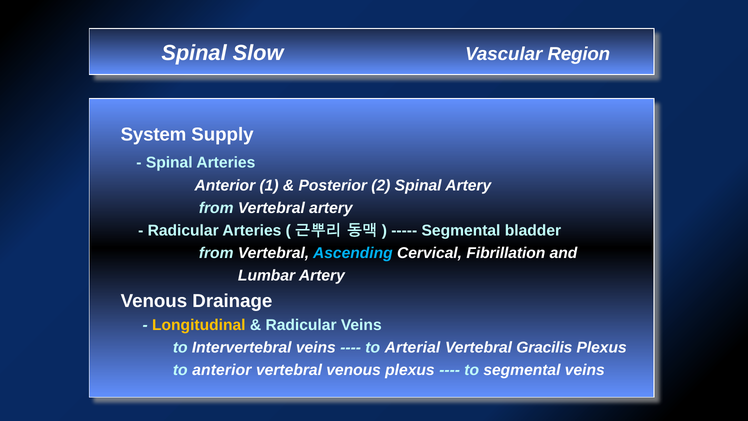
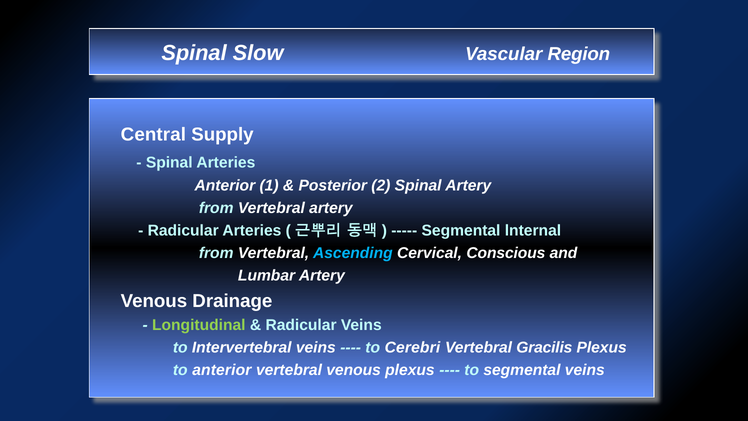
System: System -> Central (153, 135)
bladder: bladder -> lnternal (533, 231)
Fibrillation: Fibrillation -> Conscious (506, 253)
Longitudinal colour: yellow -> light green (199, 325)
Arterial: Arterial -> Cerebri (412, 347)
